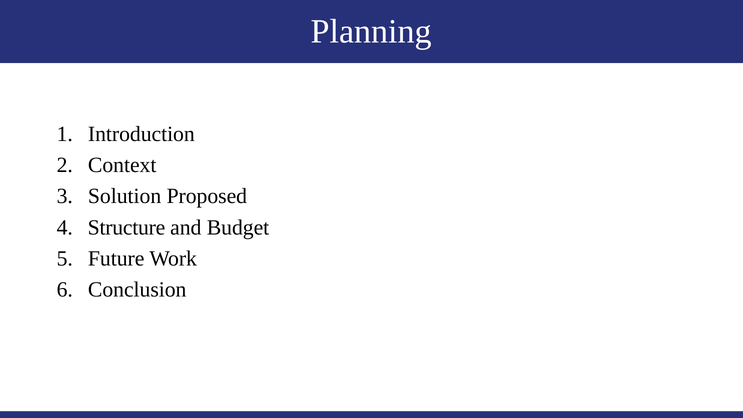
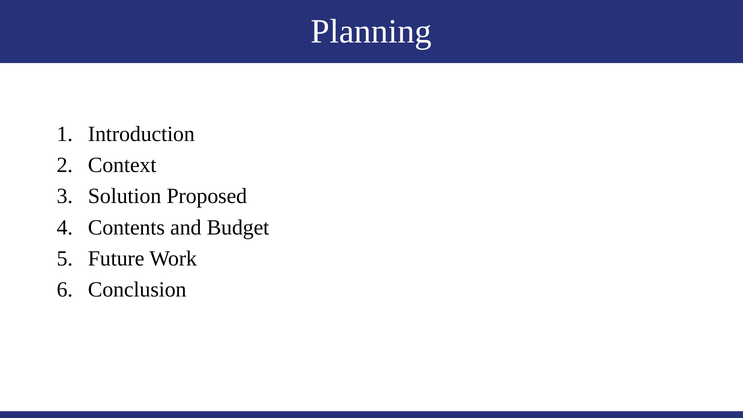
Structure: Structure -> Contents (126, 227)
